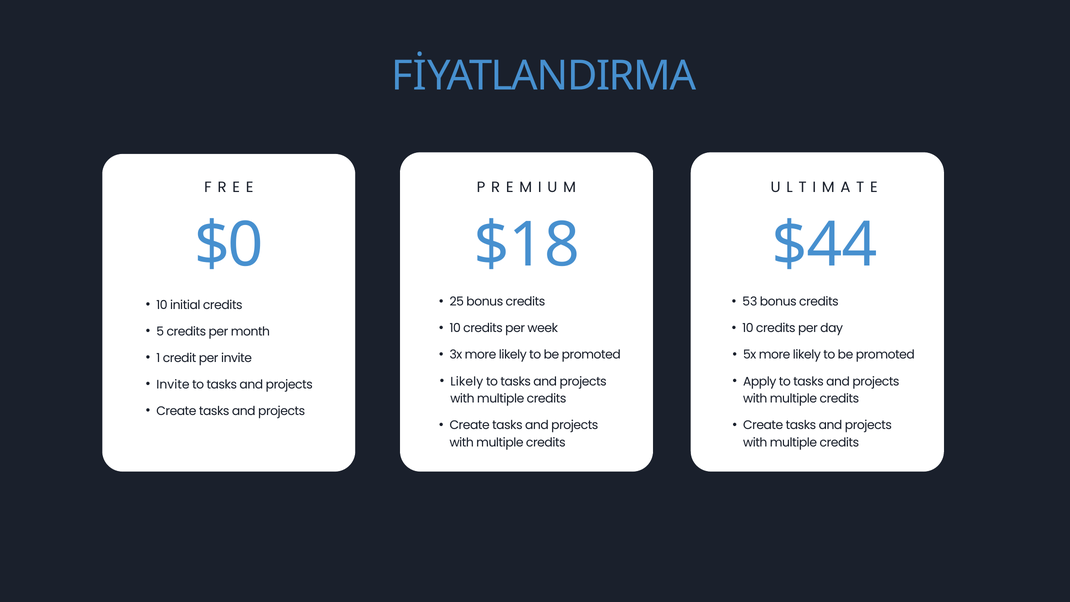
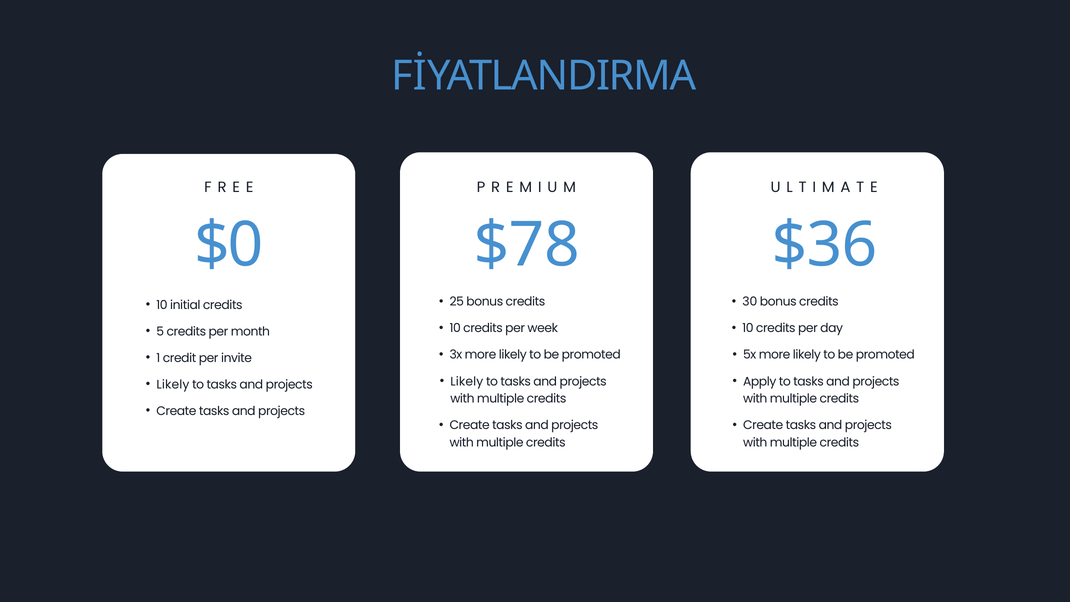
$18: $18 -> $78 (527, 245)
$44: $44 -> $36 (825, 245)
53: 53 -> 30 (750, 302)
Invite: Invite -> Likely (173, 385)
